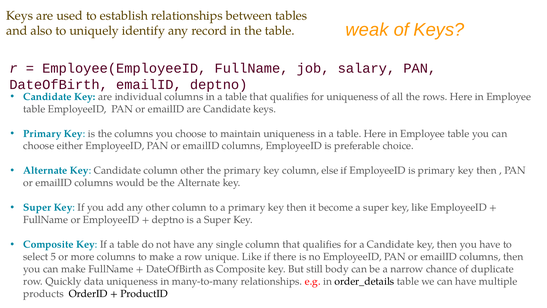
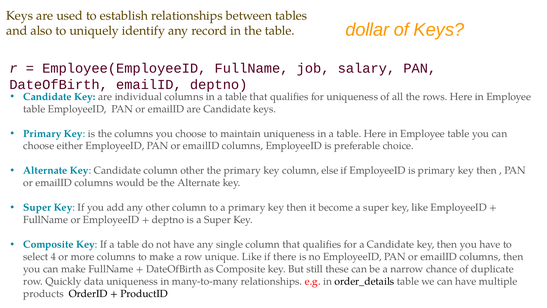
weak: weak -> dollar (367, 30)
5: 5 -> 4 (53, 257)
body: body -> these (337, 269)
